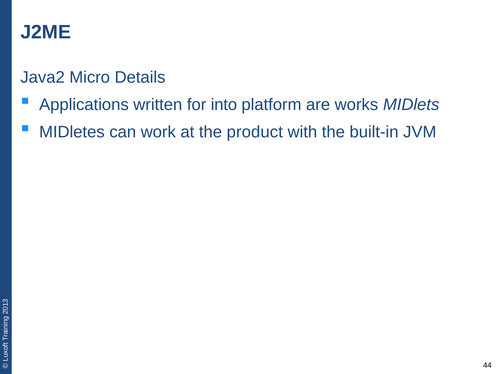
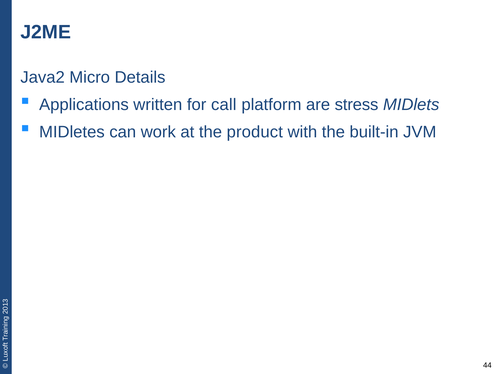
into: into -> call (224, 105)
works: works -> stress (357, 105)
